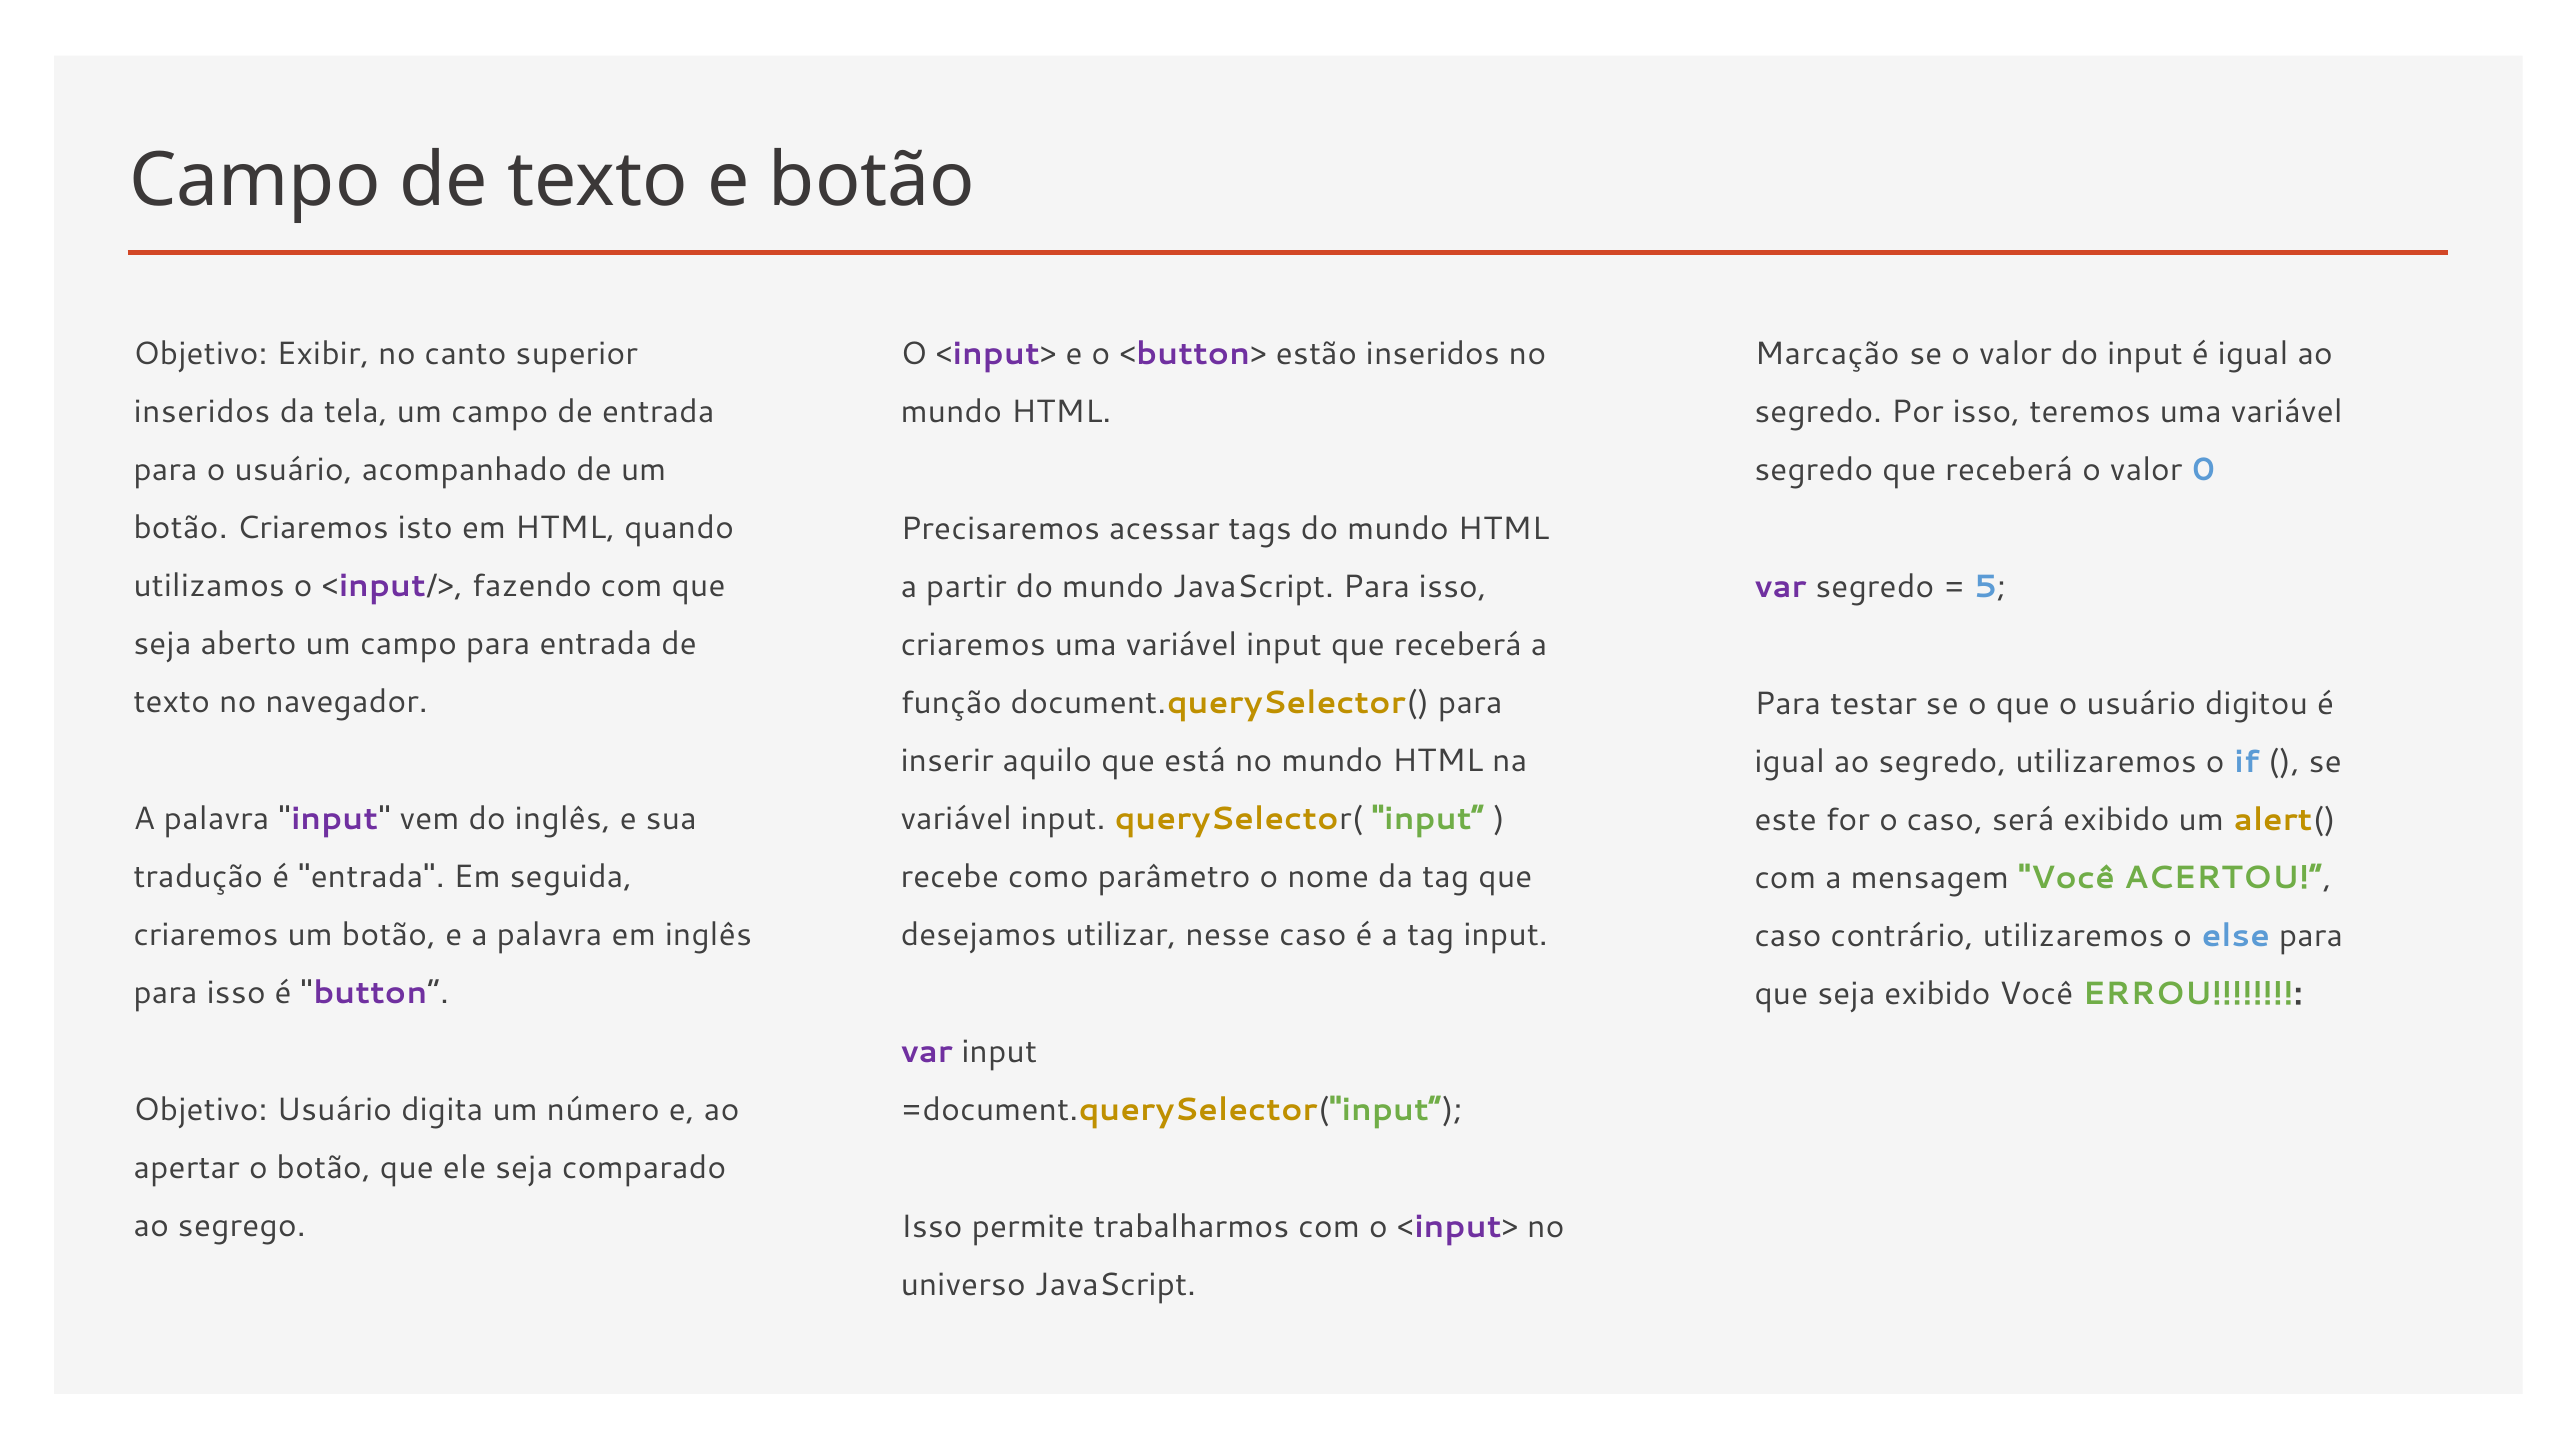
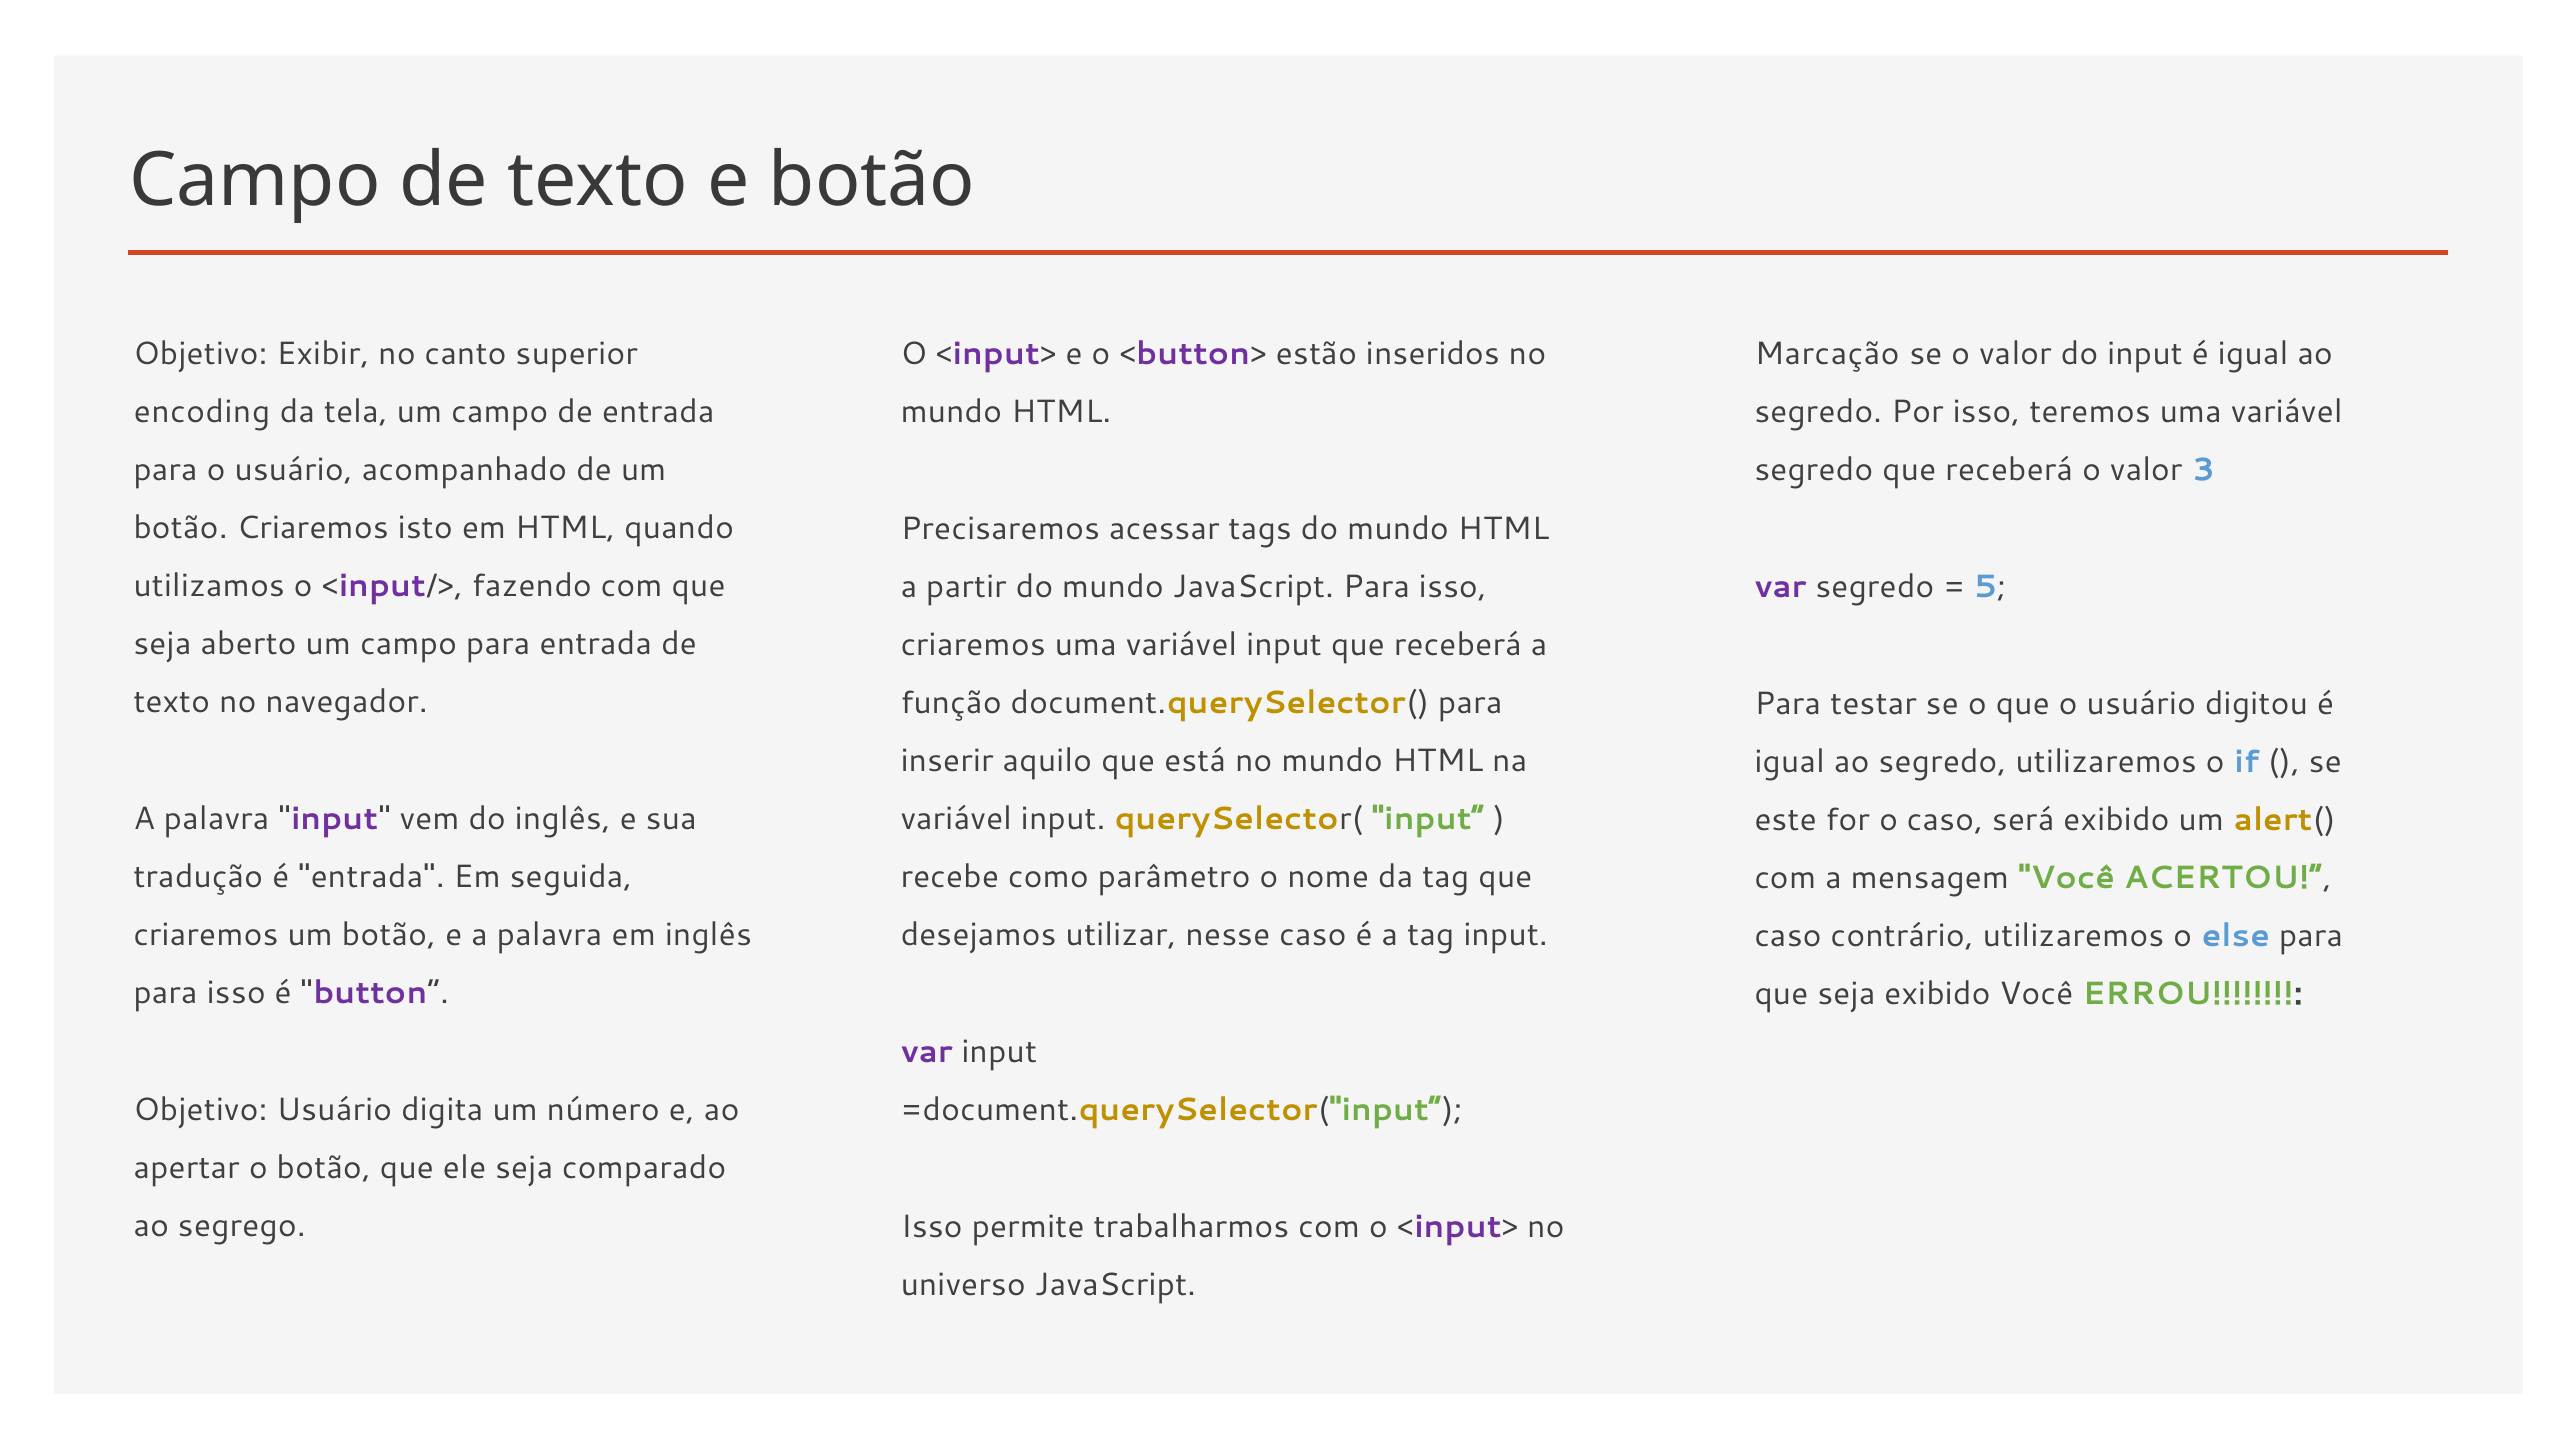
inseridos: inseridos -> encoding (202, 412)
0: 0 -> 3 (2204, 470)
